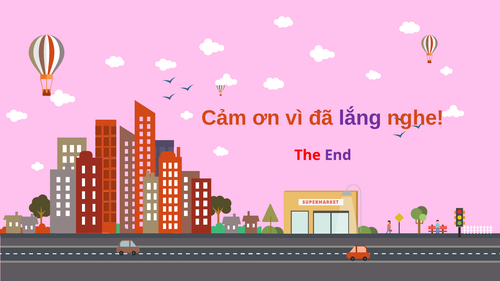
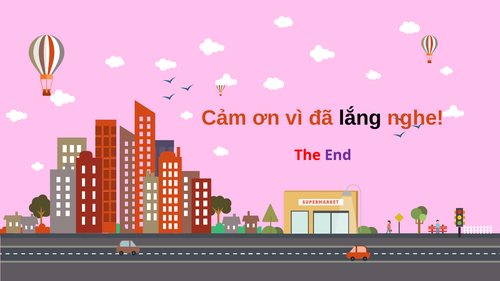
lắng colour: purple -> black (360, 118)
